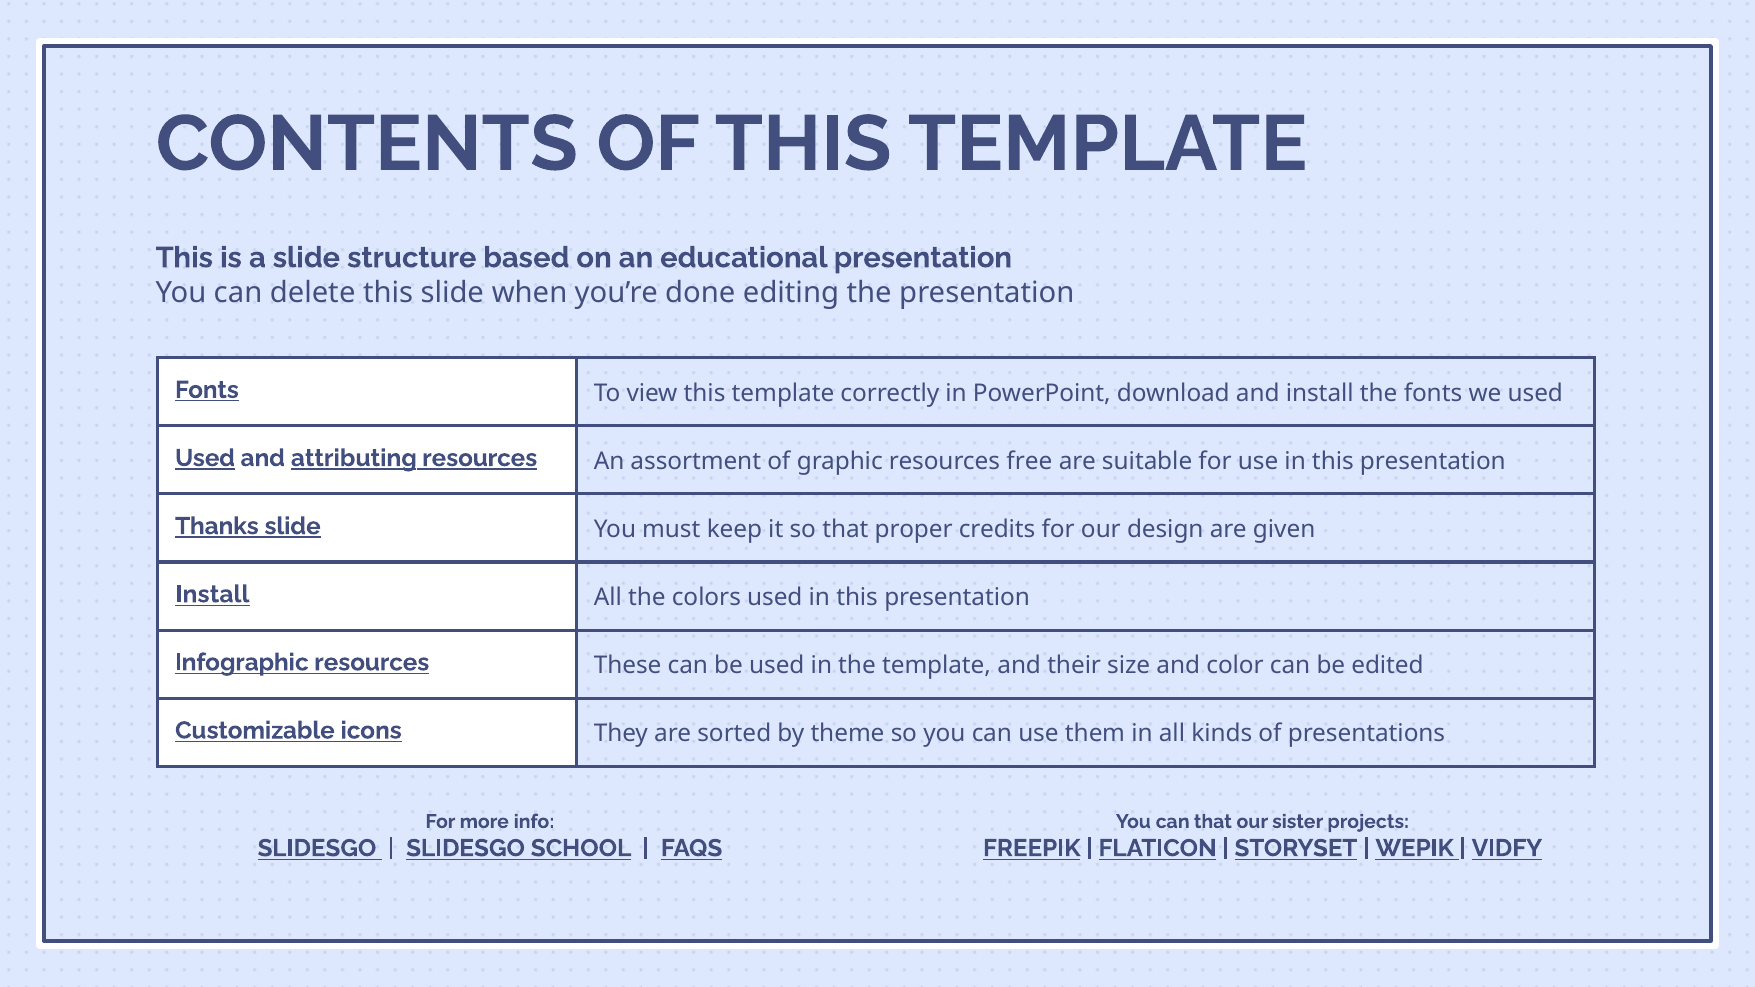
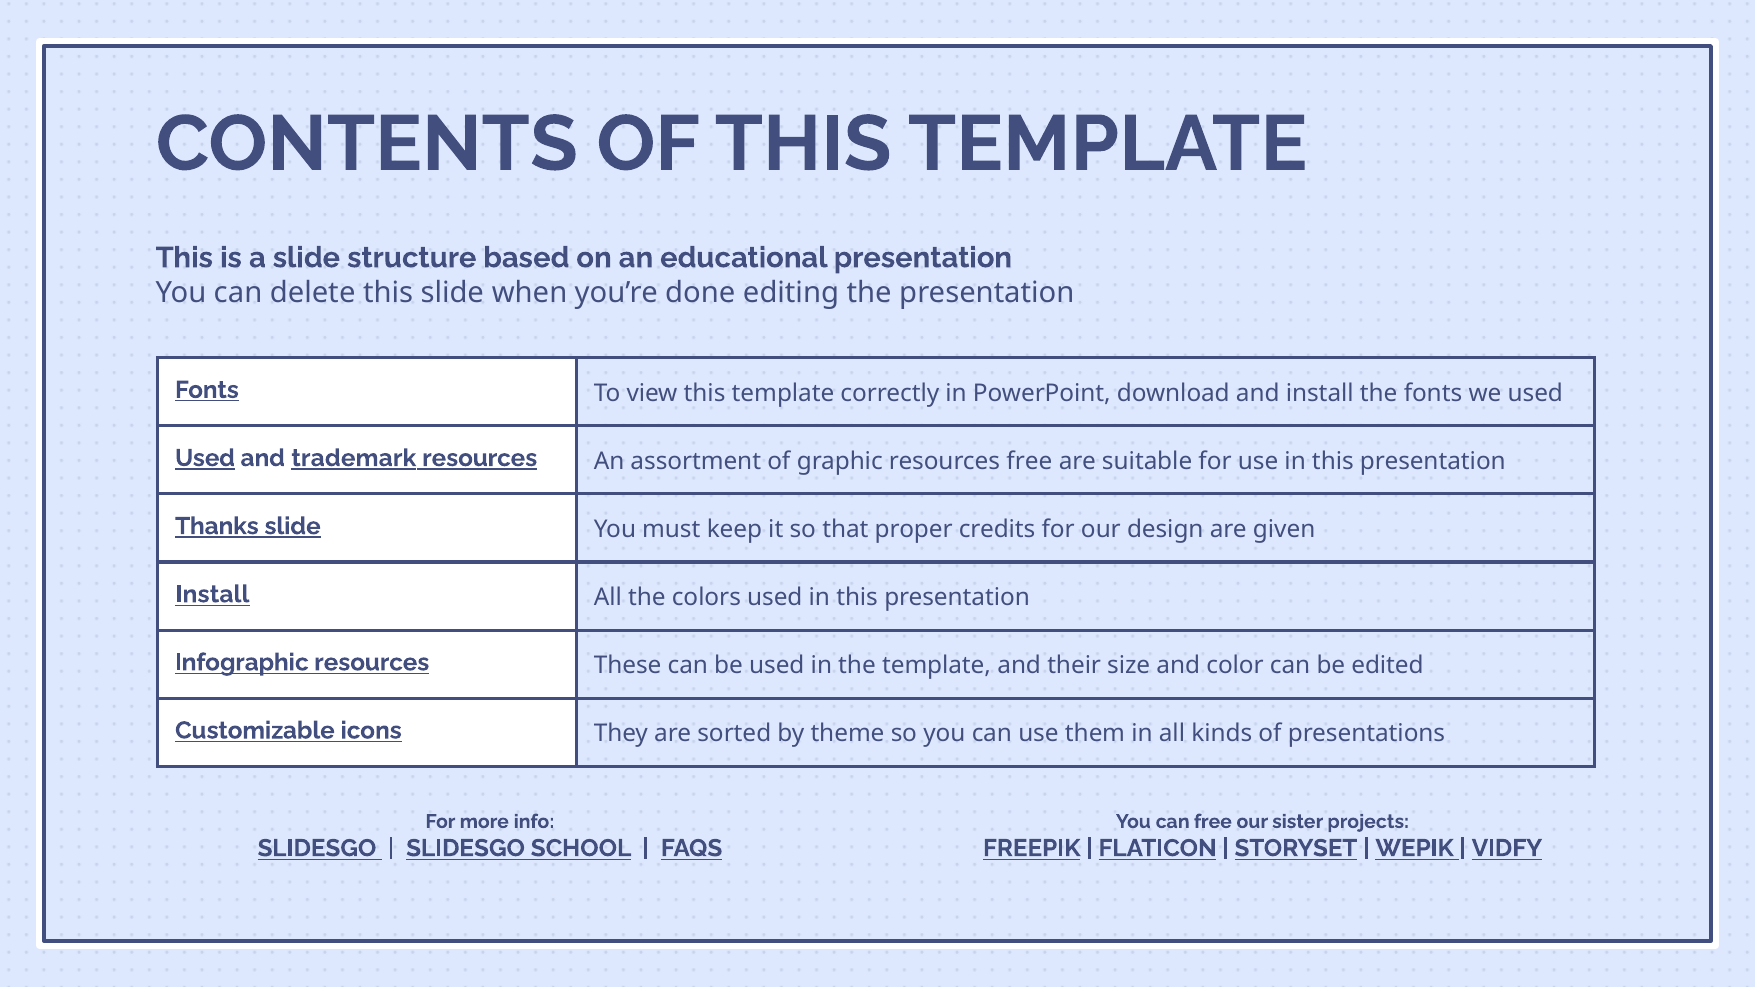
attributing: attributing -> trademark (354, 458)
can that: that -> free (1213, 822)
